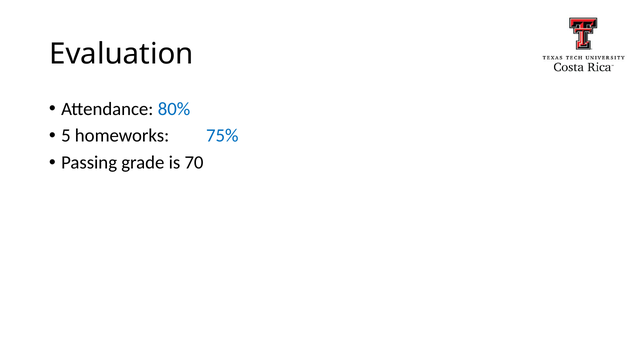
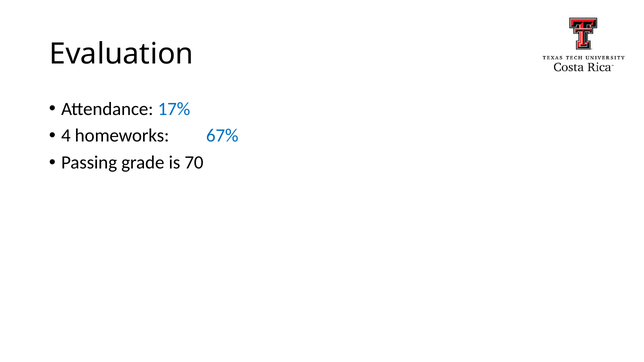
80%: 80% -> 17% (174, 109)
5: 5 -> 4 (66, 136)
75%: 75% -> 67% (222, 136)
